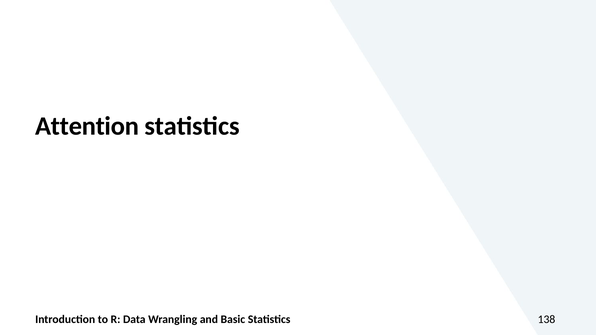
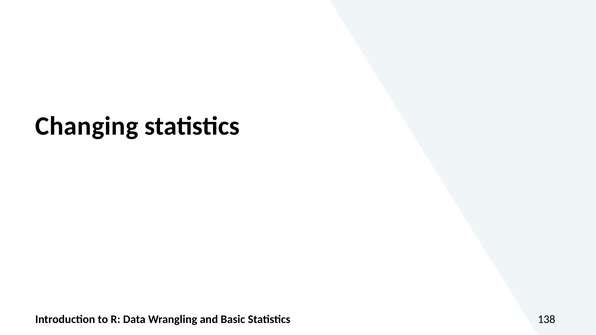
Attention: Attention -> Changing (87, 126)
